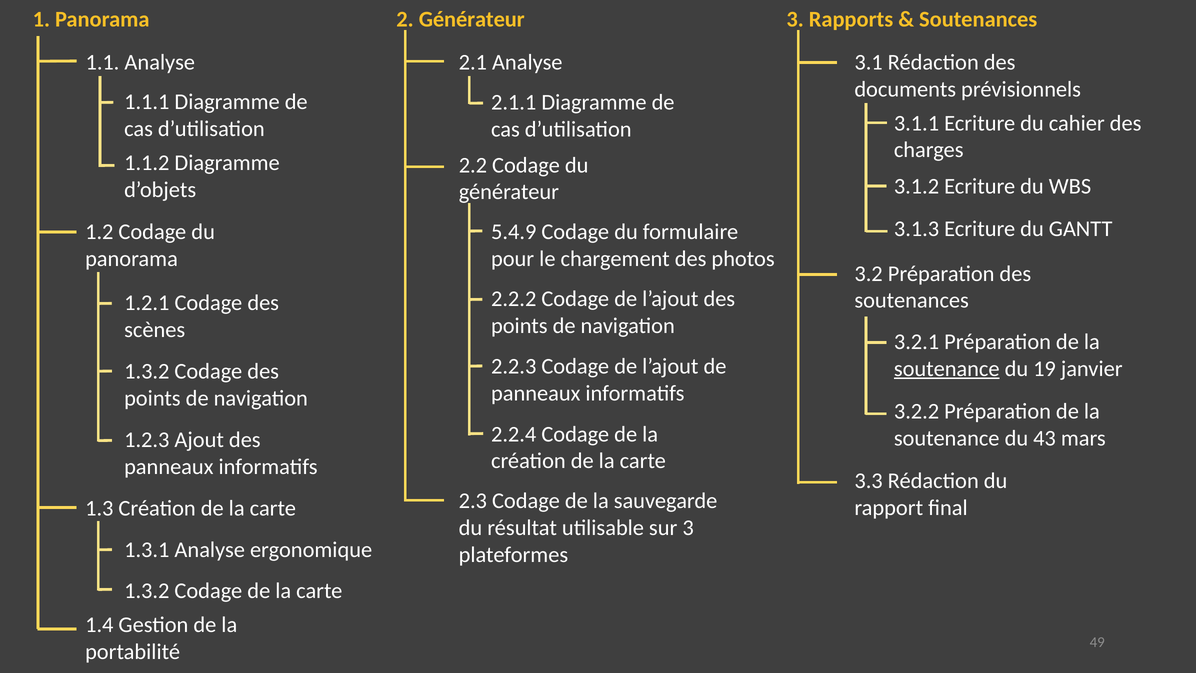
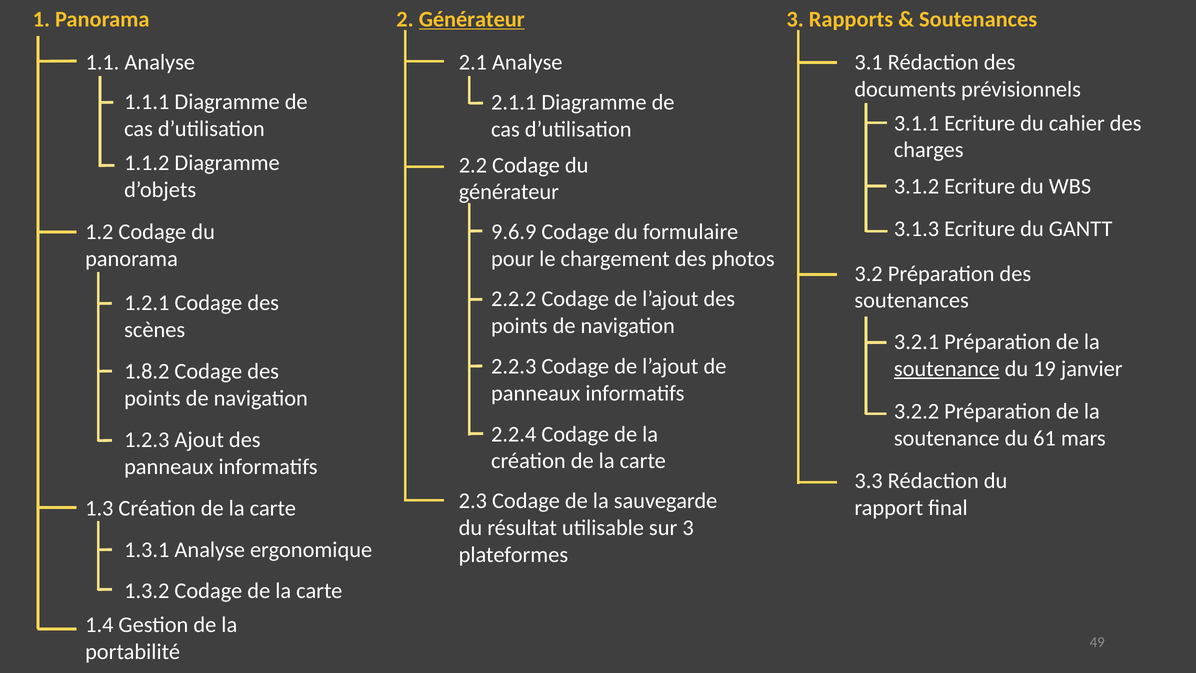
Générateur underline: none -> present (472, 19)
5.4.9: 5.4.9 -> 9.6.9 (514, 232)
1.3.2: 1.3.2 -> 1.8.2 (147, 371)
43: 43 -> 61 (1044, 438)
